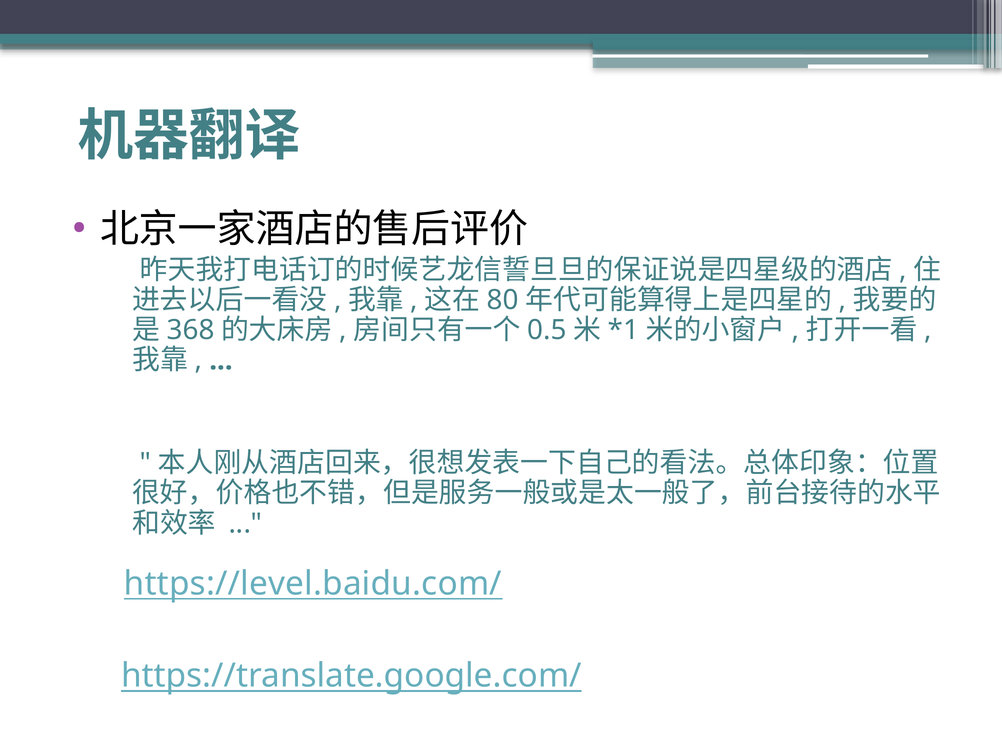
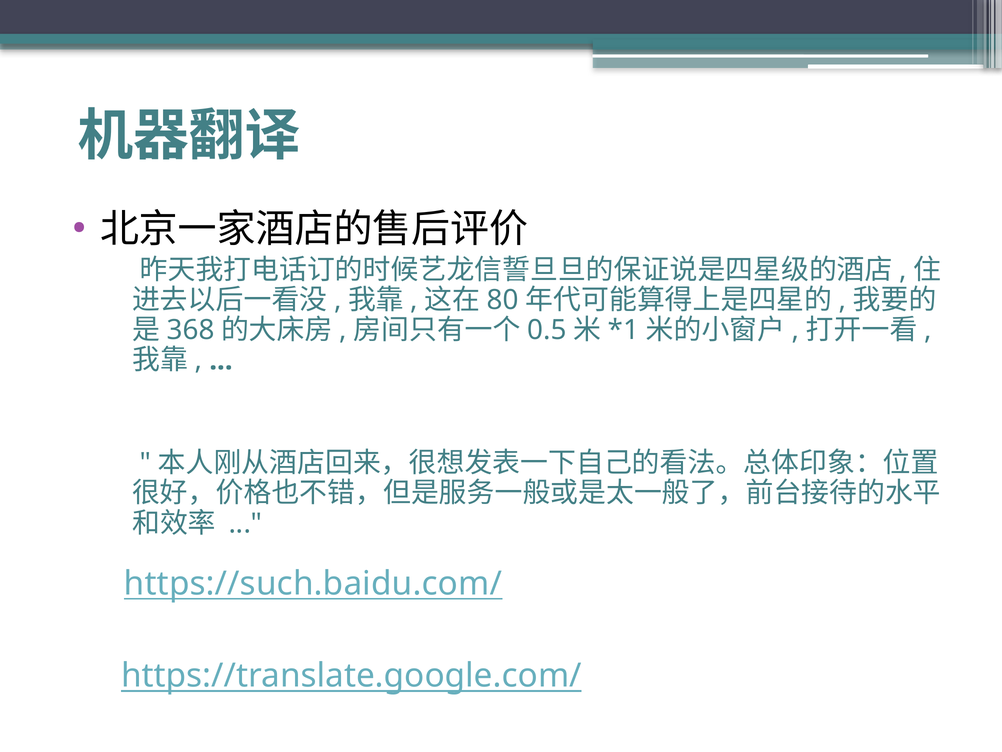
https://level.baidu.com/: https://level.baidu.com/ -> https://such.baidu.com/ (313, 583)
